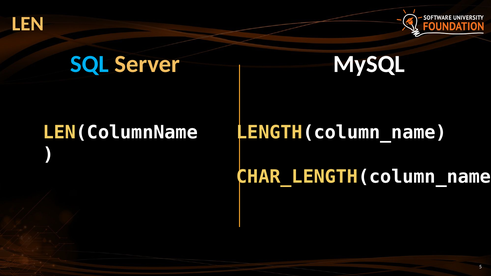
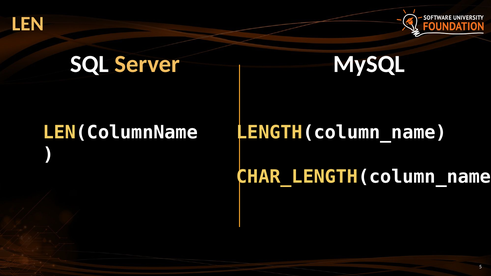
SQL colour: light blue -> white (90, 64)
